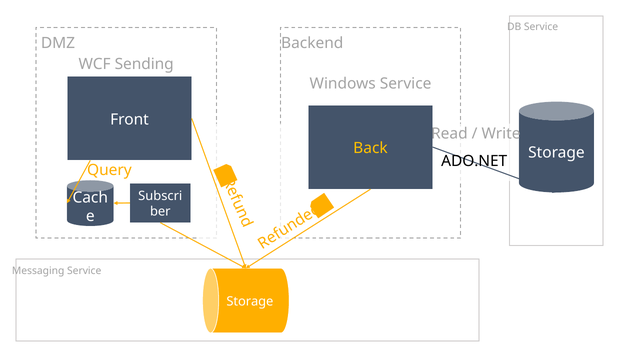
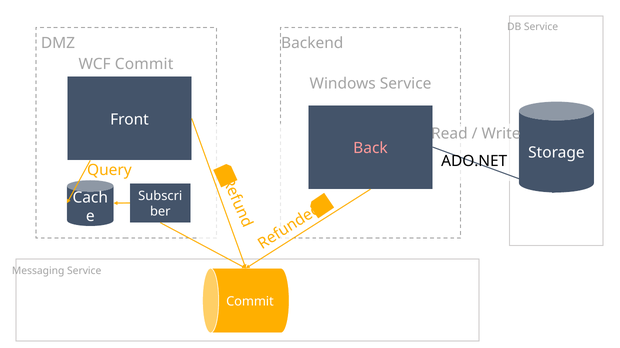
WCF Sending: Sending -> Commit (144, 64)
Back colour: yellow -> pink (370, 148)
Storage: Storage -> Commit (250, 302)
